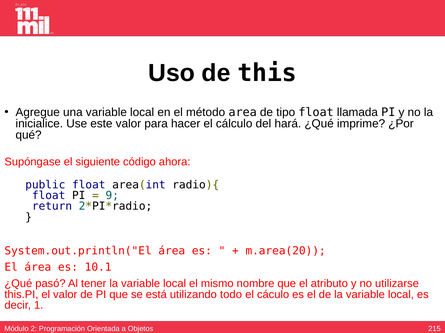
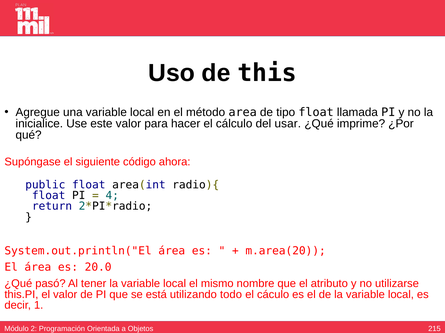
hará: hará -> usar (288, 124)
9: 9 -> 4 (112, 196)
10.1: 10.1 -> 20.0 (98, 268)
